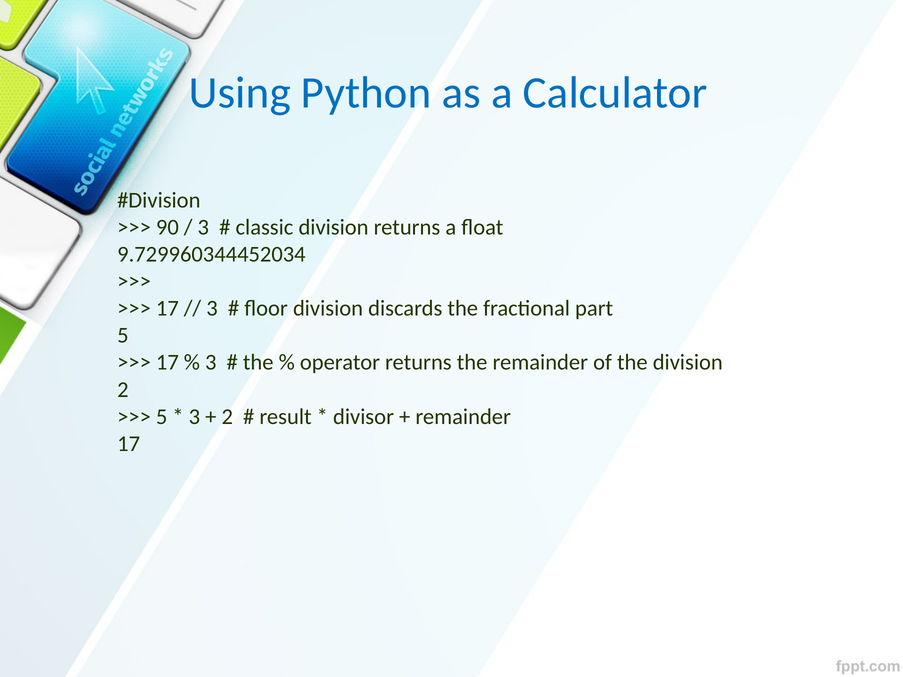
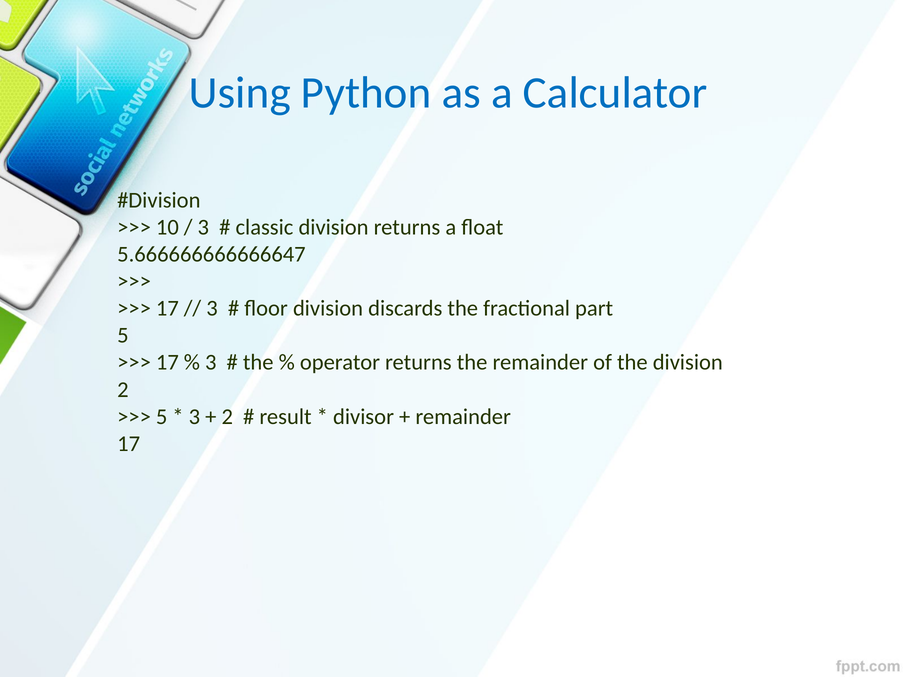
90: 90 -> 10 (167, 227)
9.729960344452034: 9.729960344452034 -> 5.666666666666647 (211, 254)
